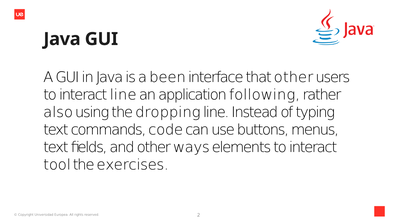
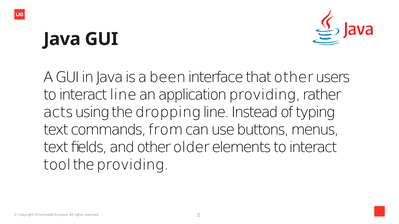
application following: following -> providing (265, 95)
also: also -> acts (58, 113)
code: code -> from (166, 130)
ways: ways -> older (191, 148)
the exercises: exercises -> providing (133, 165)
